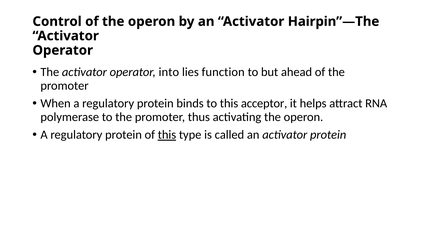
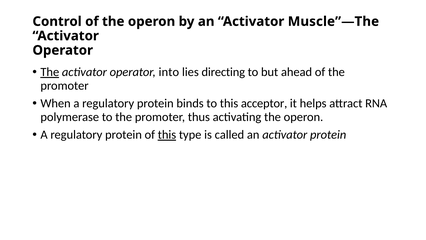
Hairpin”—The: Hairpin”—The -> Muscle”—The (333, 21)
The underline: none -> present (50, 72)
function: function -> directing (223, 72)
